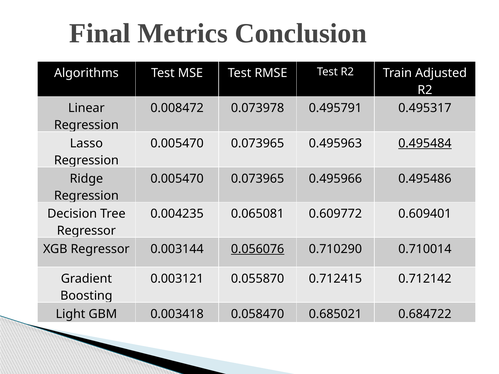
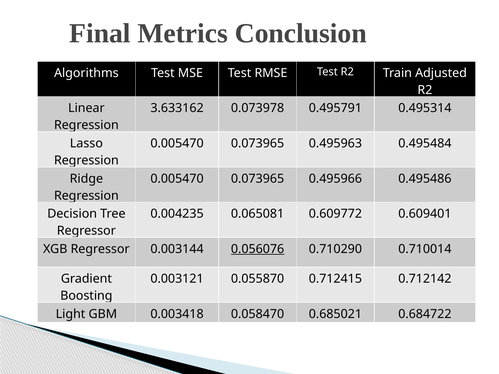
0.008472: 0.008472 -> 3.633162 (177, 108)
0.495317: 0.495317 -> 0.495314 (425, 108)
0.495484 underline: present -> none (425, 144)
